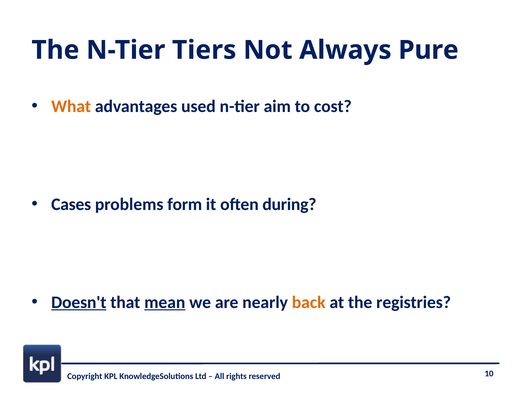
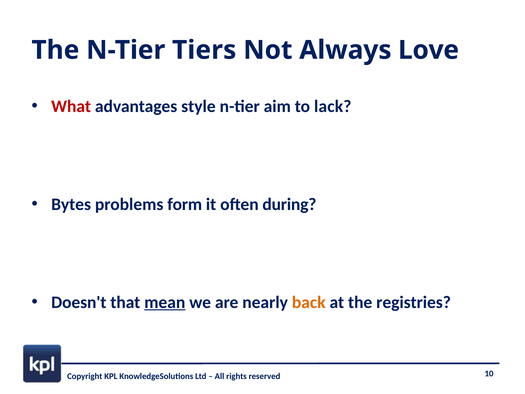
Pure: Pure -> Love (429, 50)
What colour: orange -> red (71, 106)
used: used -> style (198, 106)
cost: cost -> lack (333, 106)
Cases: Cases -> Bytes (71, 204)
Doesn't underline: present -> none (79, 302)
